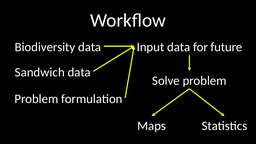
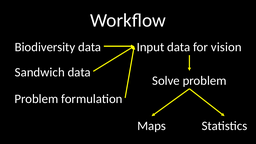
future: future -> vision (226, 47)
